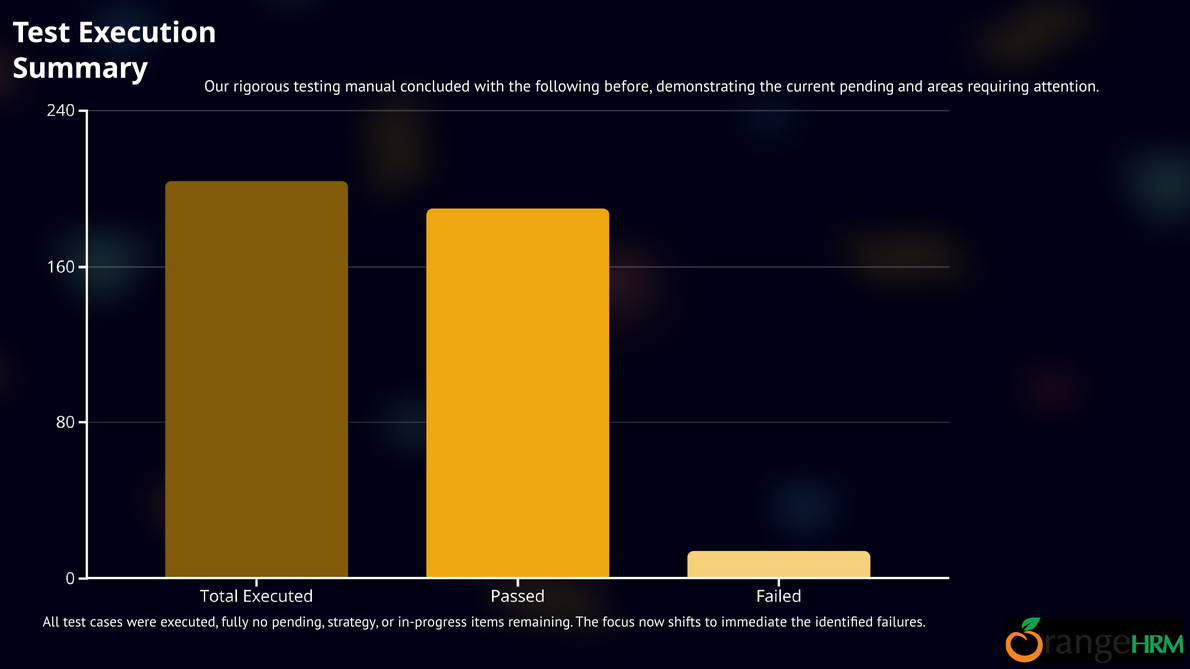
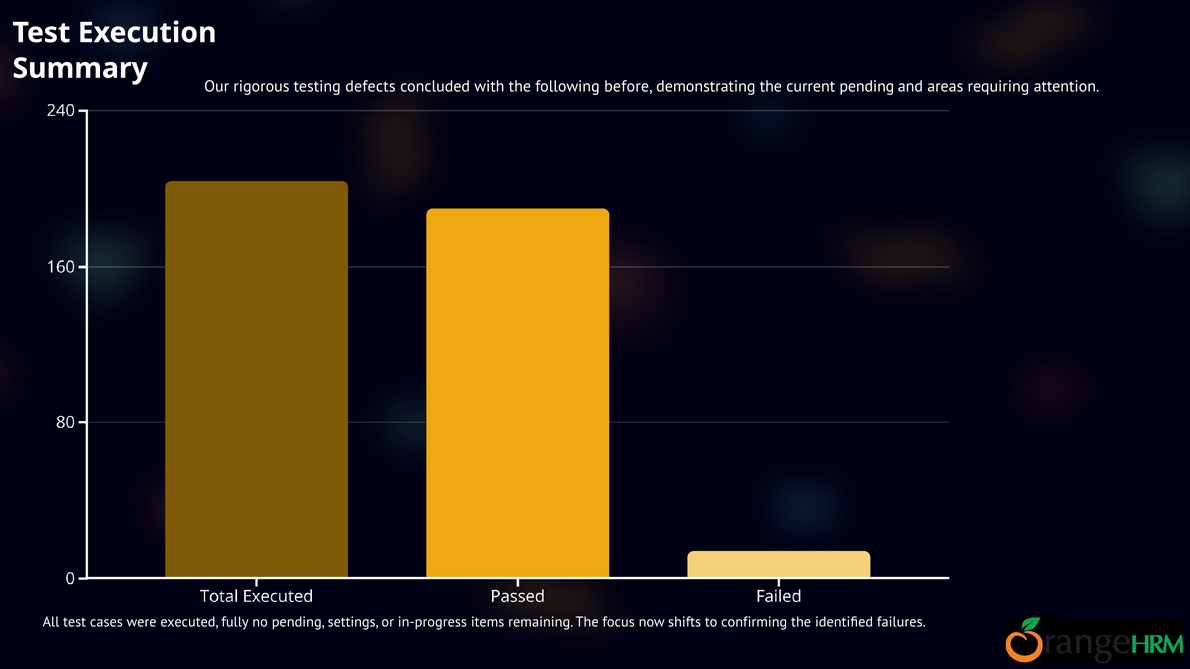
manual: manual -> defects (370, 86)
strategy: strategy -> settings (353, 622)
immediate: immediate -> confirming (754, 622)
